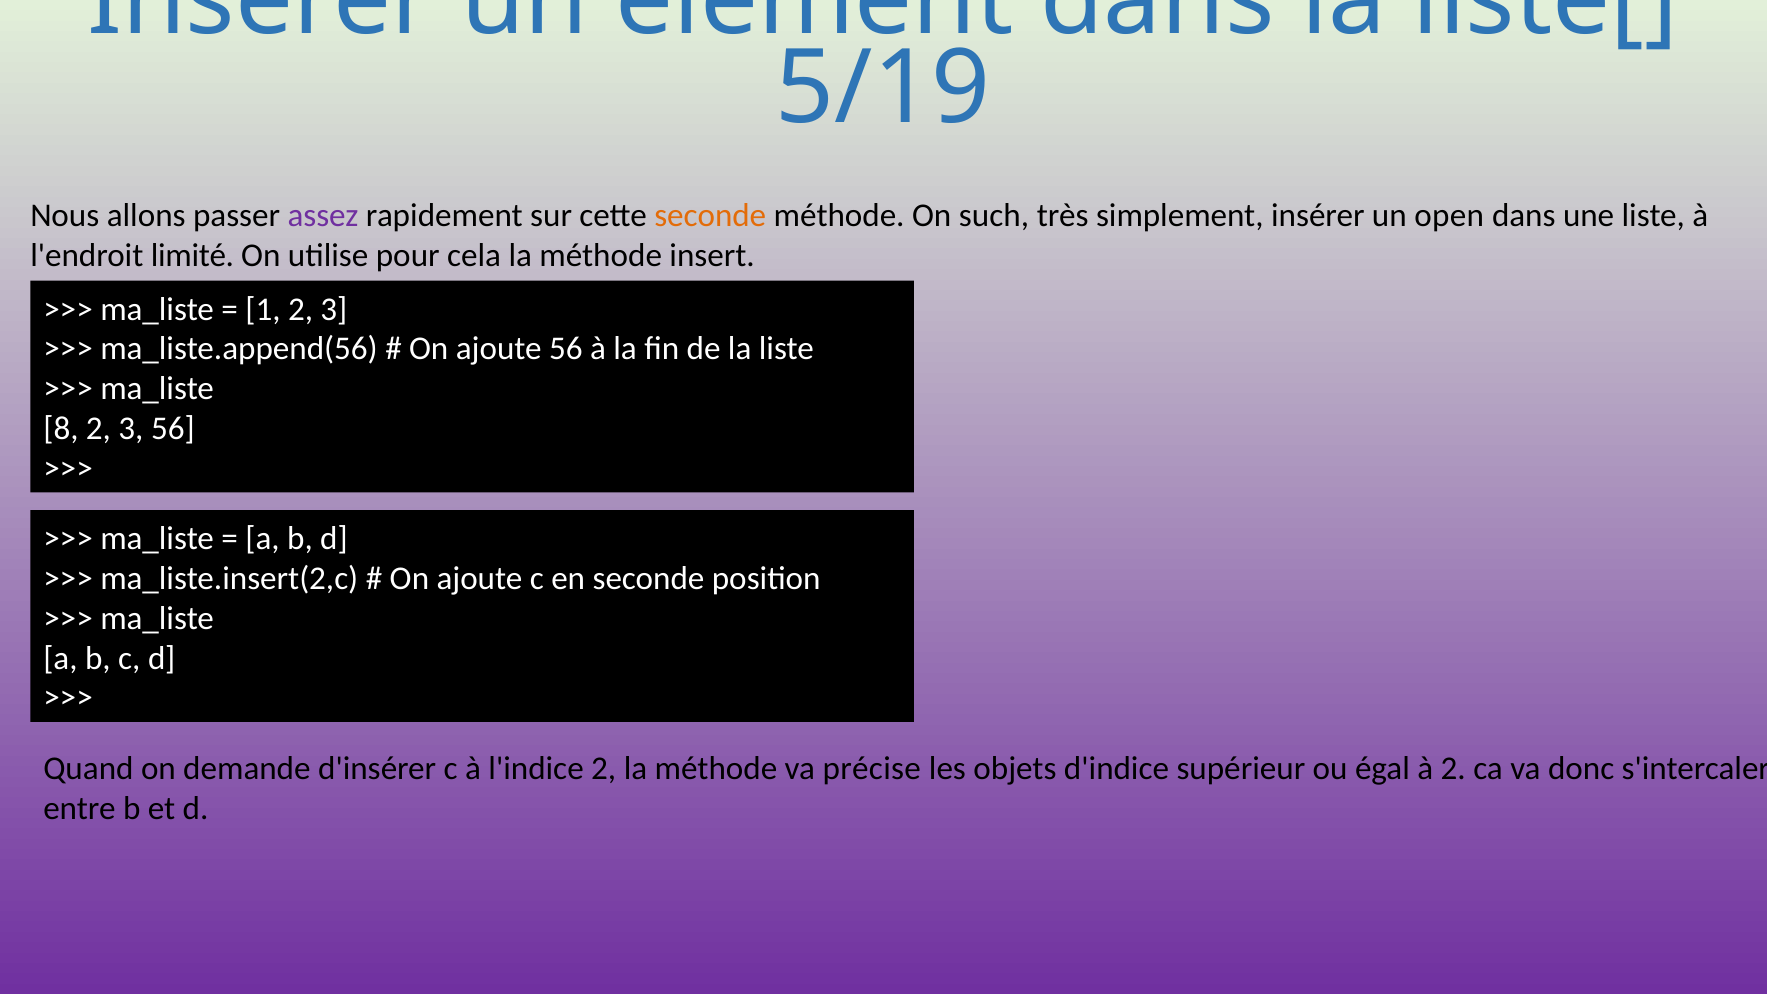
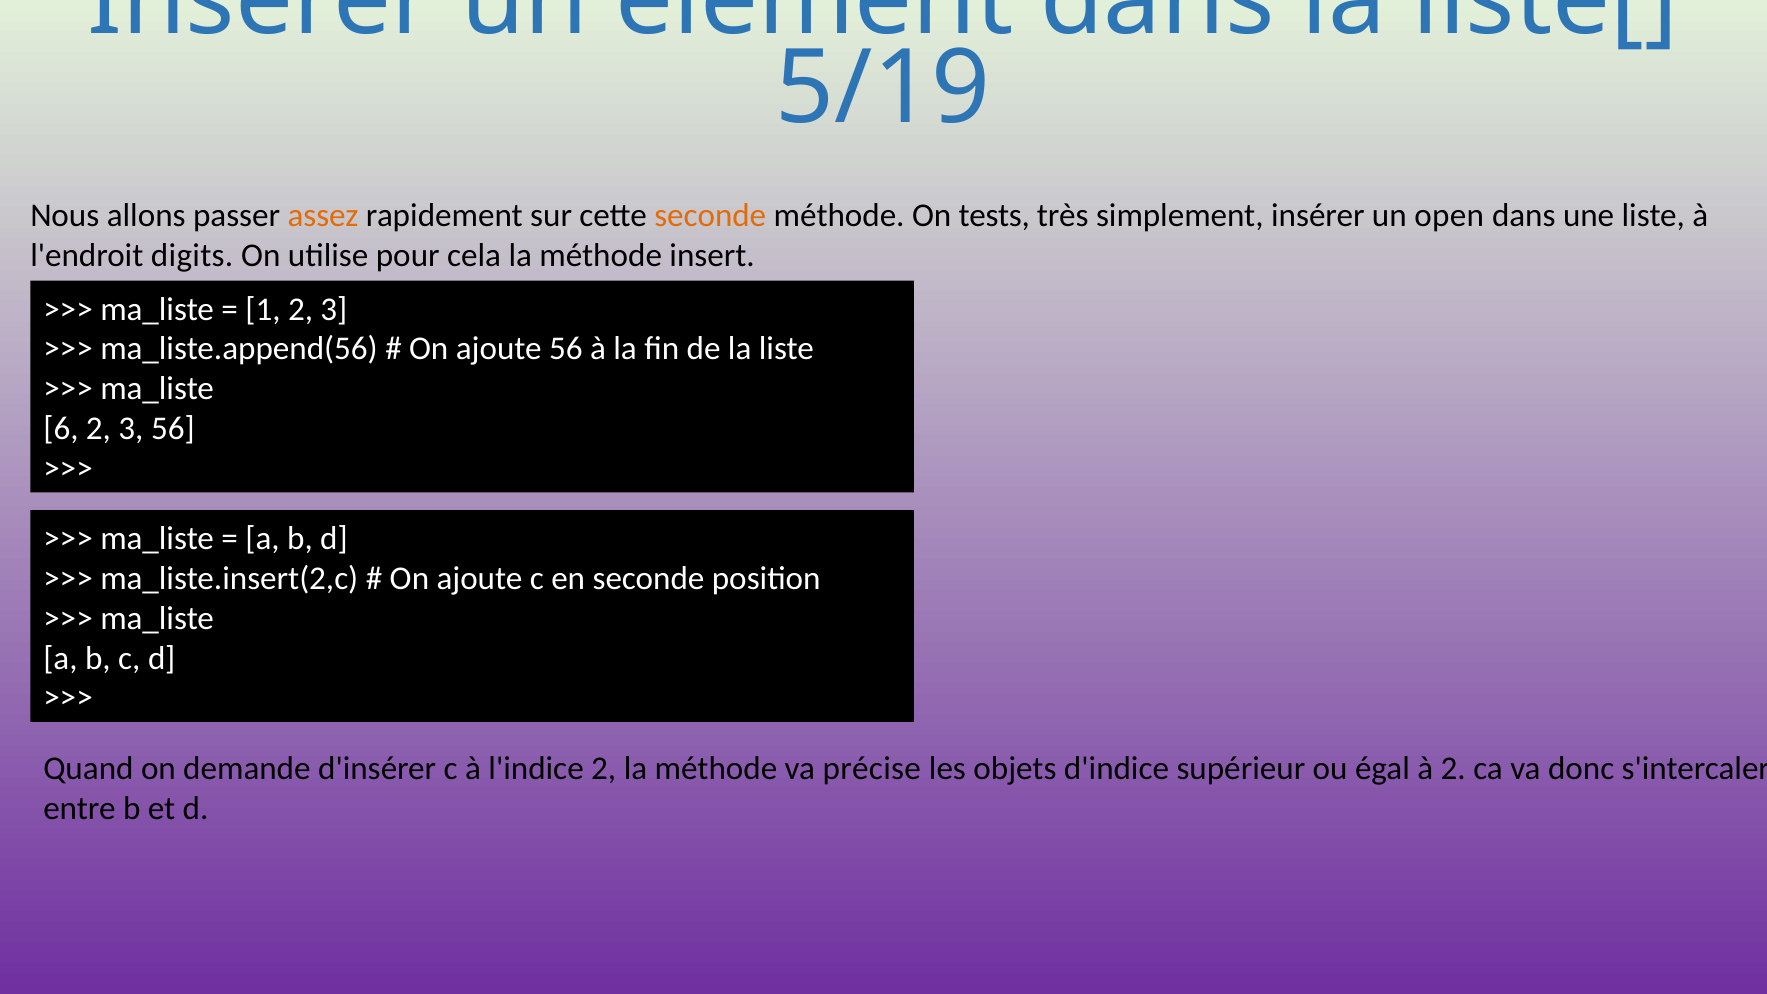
assez colour: purple -> orange (323, 216)
such: such -> tests (994, 216)
limité: limité -> digits (192, 255)
8: 8 -> 6 (61, 428)
